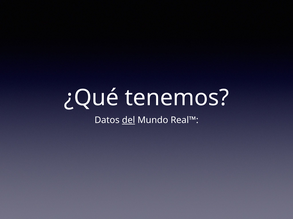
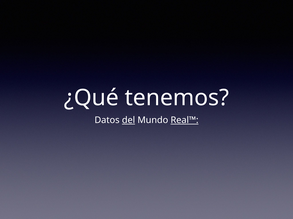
Real™ underline: none -> present (185, 121)
